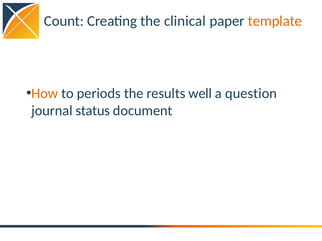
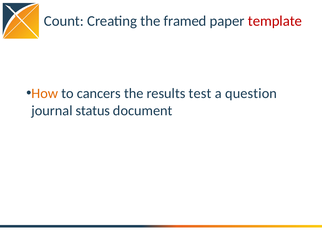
clinical: clinical -> framed (185, 21)
template colour: orange -> red (275, 21)
periods: periods -> cancers (99, 94)
well: well -> test (200, 94)
